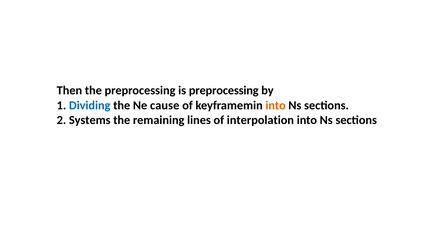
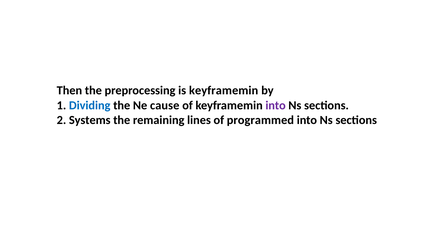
is preprocessing: preprocessing -> keyframemin (224, 91)
into colour: orange -> purple (276, 105)
interpolation: interpolation -> programmed (260, 120)
